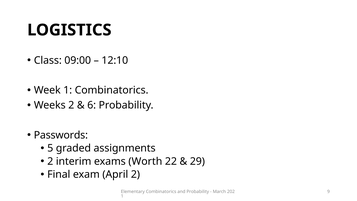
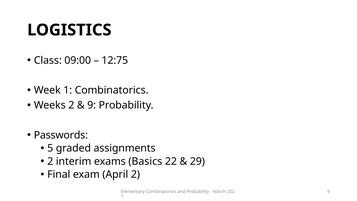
12:10: 12:10 -> 12:75 (115, 60)
6: 6 -> 9 (92, 105)
Worth: Worth -> Basics (145, 161)
